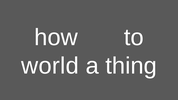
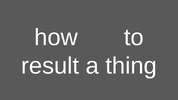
world: world -> result (50, 66)
